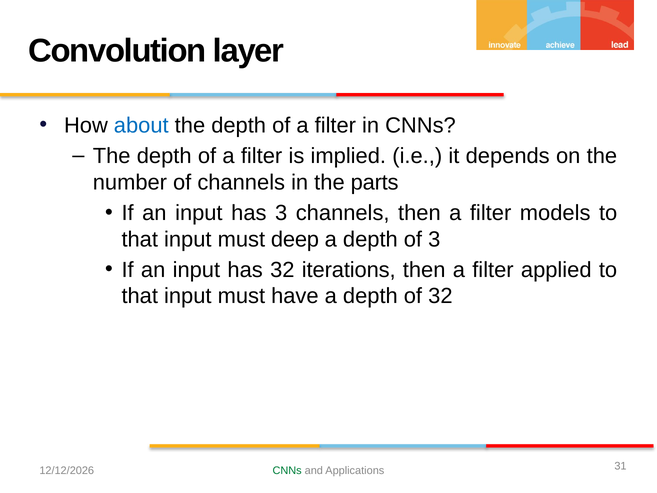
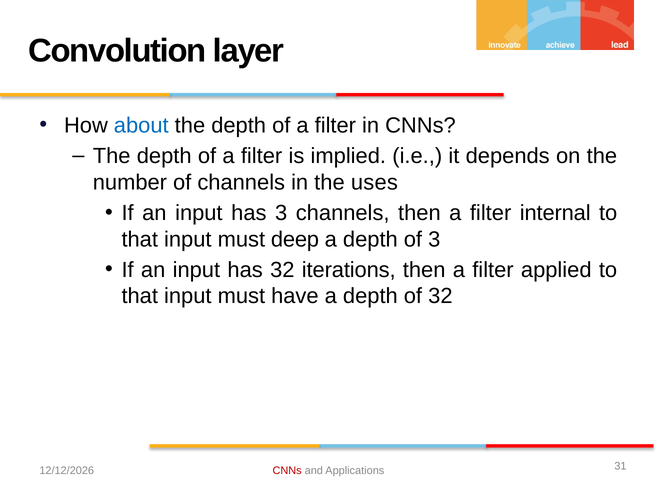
parts: parts -> uses (374, 182)
models: models -> internal (555, 213)
CNNs colour: green -> red (287, 471)
